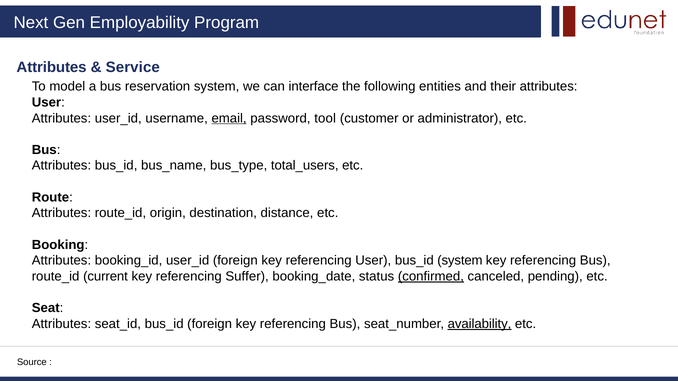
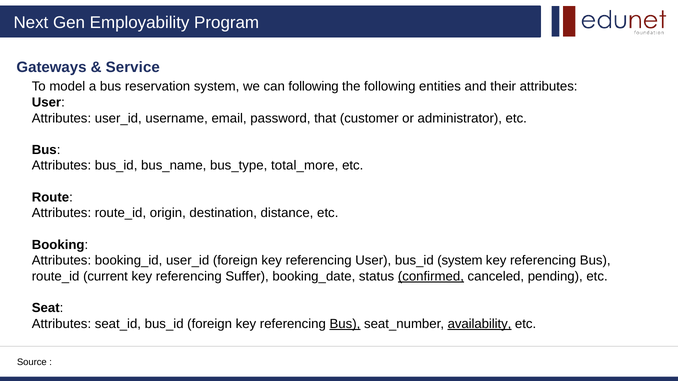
Attributes: Attributes -> Gateways (52, 67)
can interface: interface -> following (314, 87)
email underline: present -> none (229, 118)
tool: tool -> that (325, 118)
total_users: total_users -> total_more (305, 166)
Bus underline: none -> present (345, 324)
